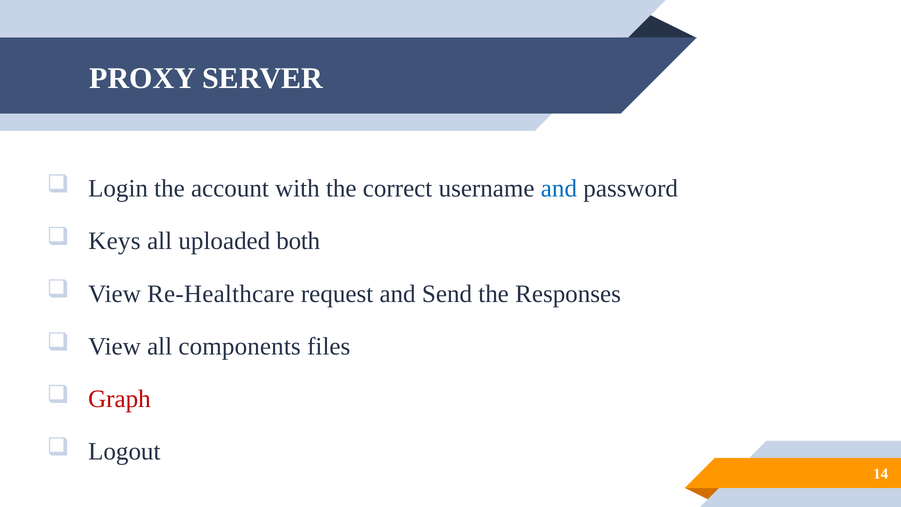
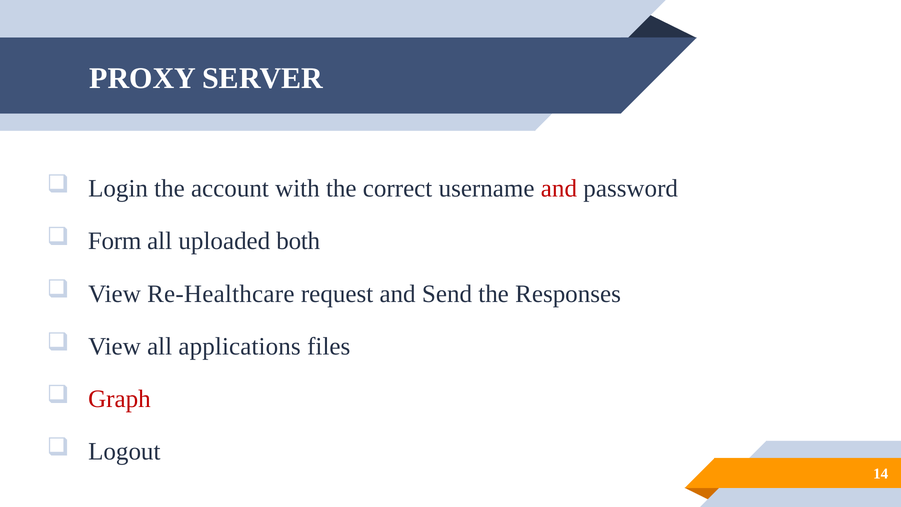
and colour: blue -> red (559, 189)
Keys: Keys -> Form (115, 241)
components: components -> applications (240, 346)
